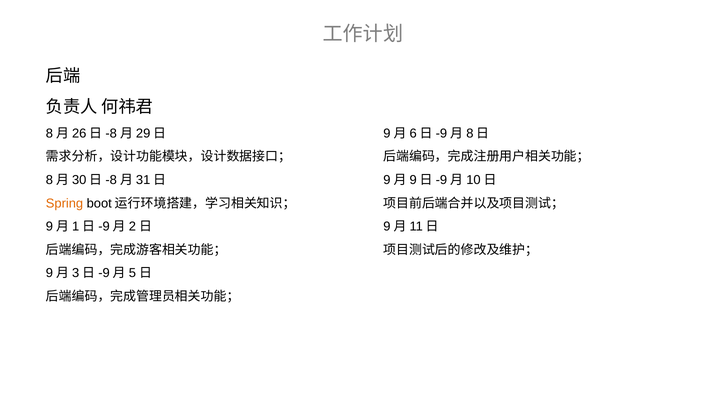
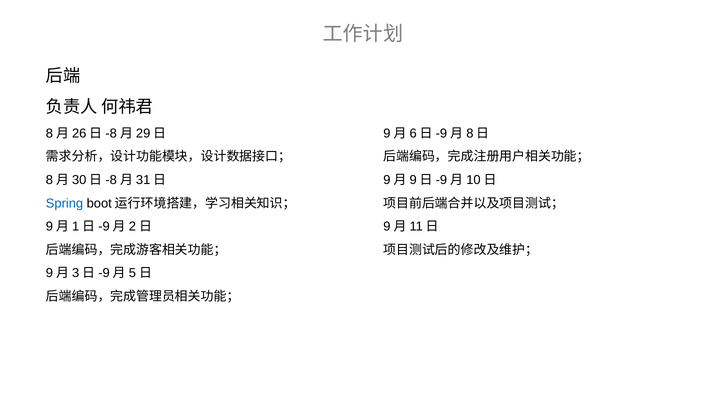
Spring colour: orange -> blue (65, 203)
